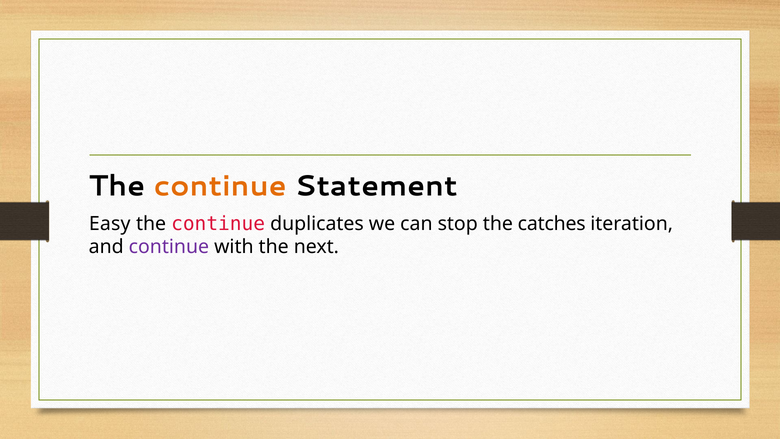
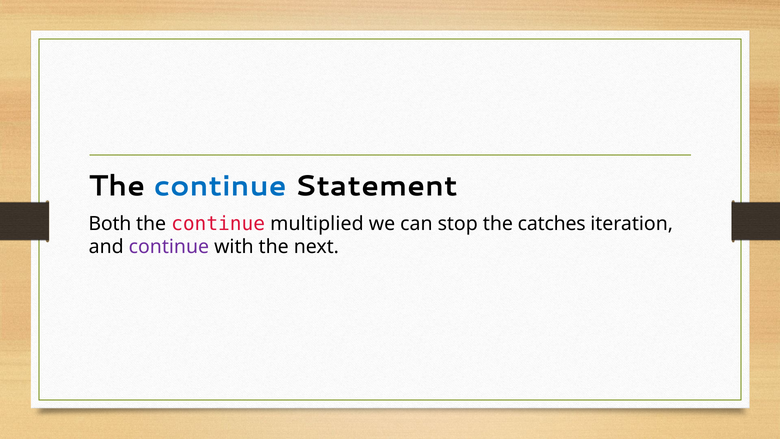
continue colour: orange -> blue (220, 186)
Easy: Easy -> Both (110, 223)
duplicates: duplicates -> multiplied (317, 223)
